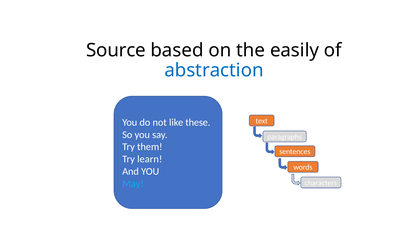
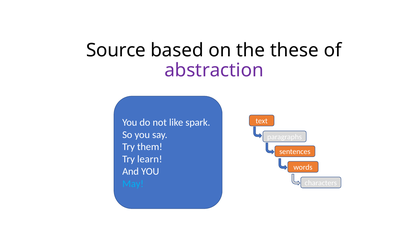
easily: easily -> these (294, 50)
abstraction colour: blue -> purple (214, 70)
these: these -> spark (198, 122)
